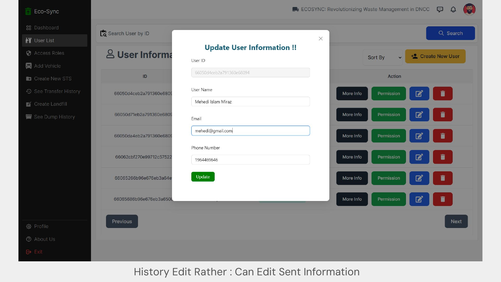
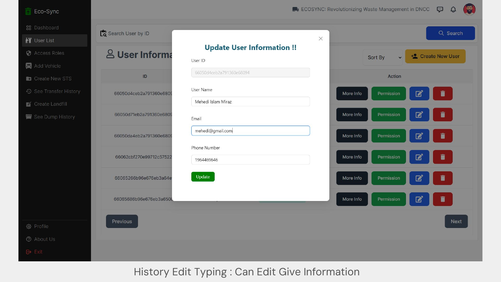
Rather: Rather -> Typing (211, 272)
Sent: Sent -> Give (290, 272)
